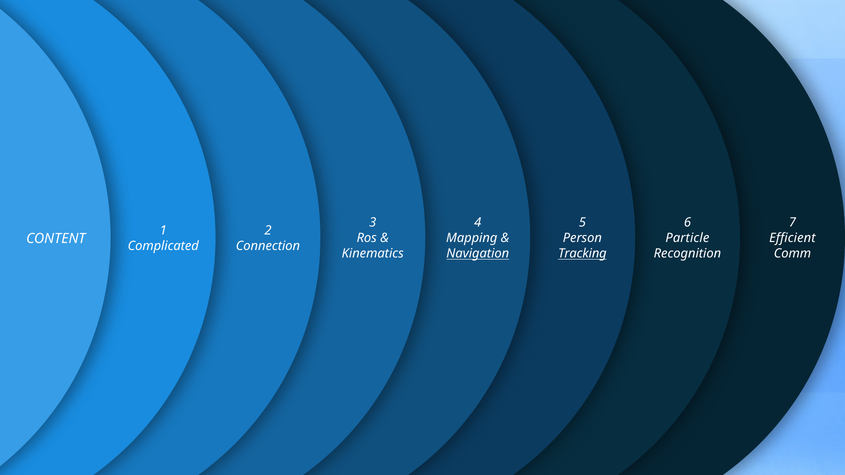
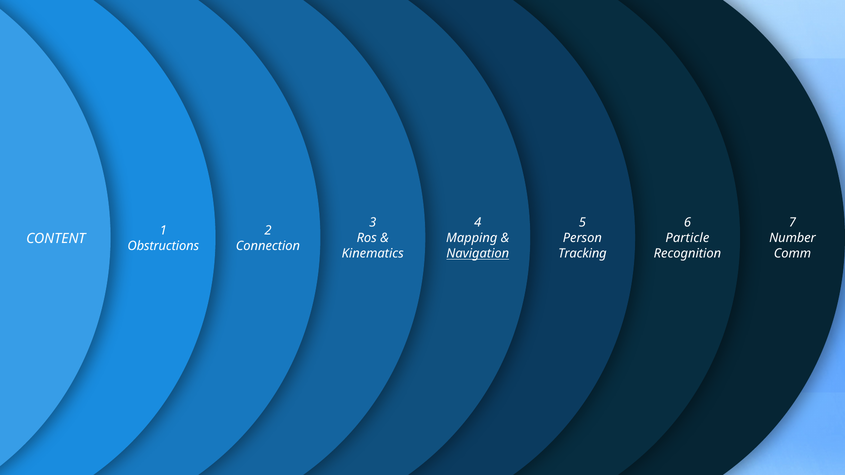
Efficient: Efficient -> Number (792, 238)
Complicated: Complicated -> Obstructions (163, 246)
Tracking underline: present -> none (582, 254)
